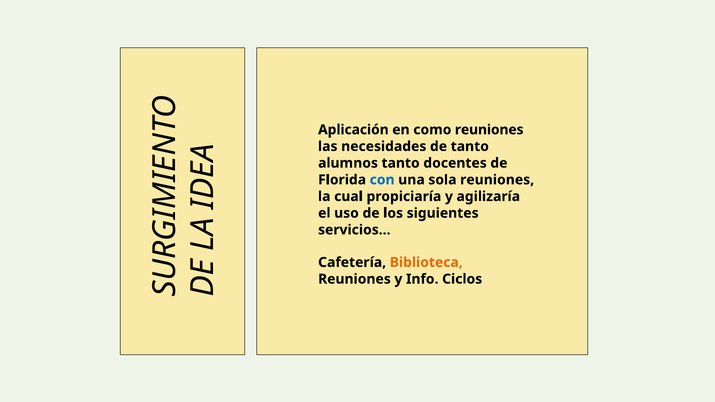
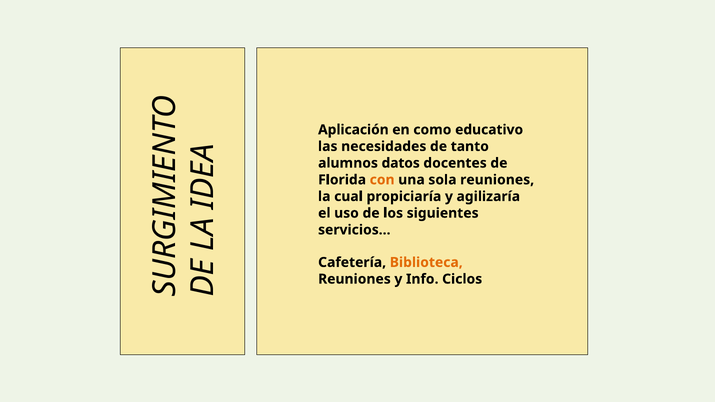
como reuniones: reuniones -> educativo (489, 130)
alumnos tanto: tanto -> datos (401, 163)
con colour: blue -> orange (382, 180)
